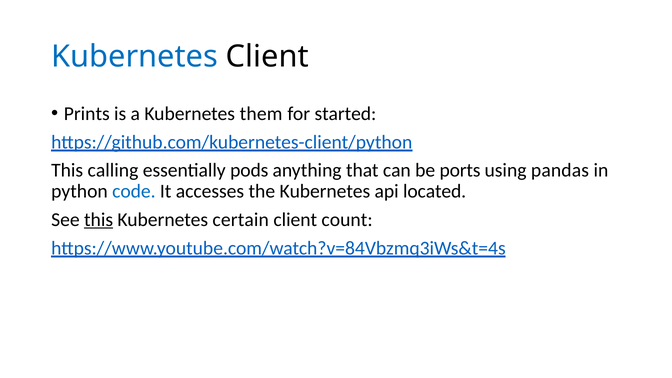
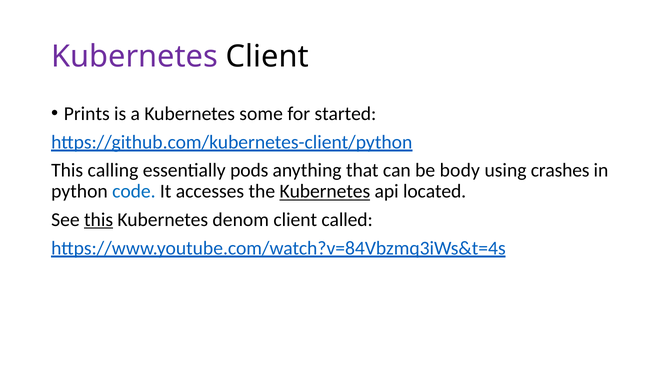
Kubernetes colour: blue -> purple (135, 56)
them: them -> some (261, 114)
ports: ports -> body (460, 170)
pandas: pandas -> crashes (560, 170)
Kubernetes underline: none -> present (325, 192)
certain: certain -> denom (241, 220)
count: count -> called (347, 220)
